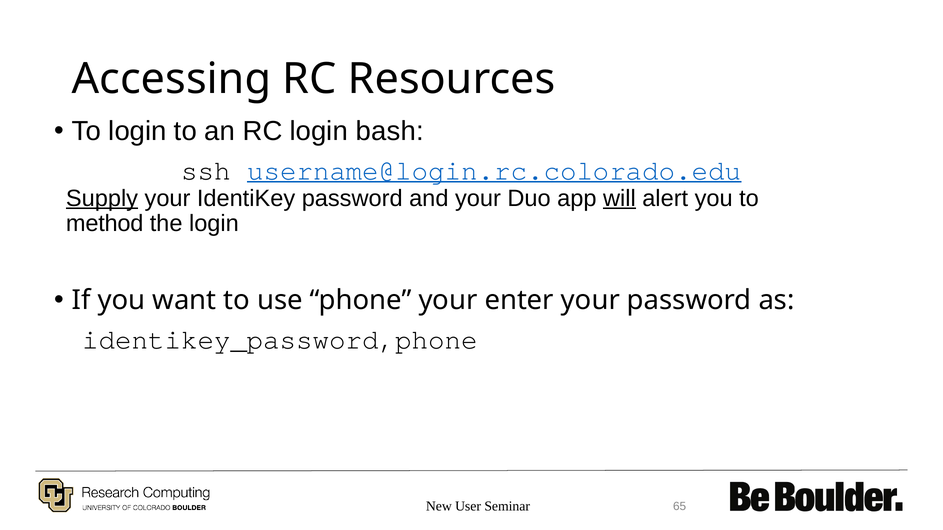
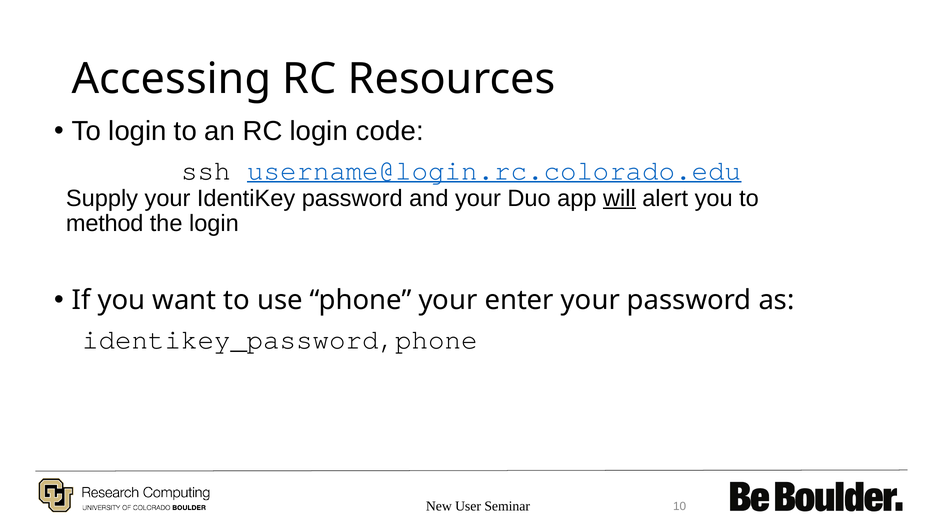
bash: bash -> code (390, 131)
Supply underline: present -> none (102, 198)
65: 65 -> 10 (680, 507)
